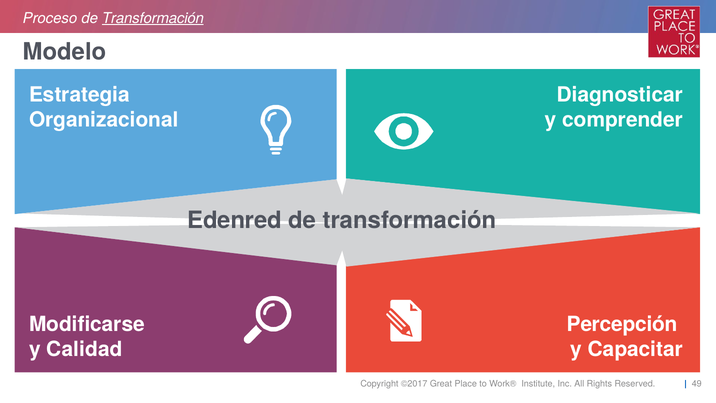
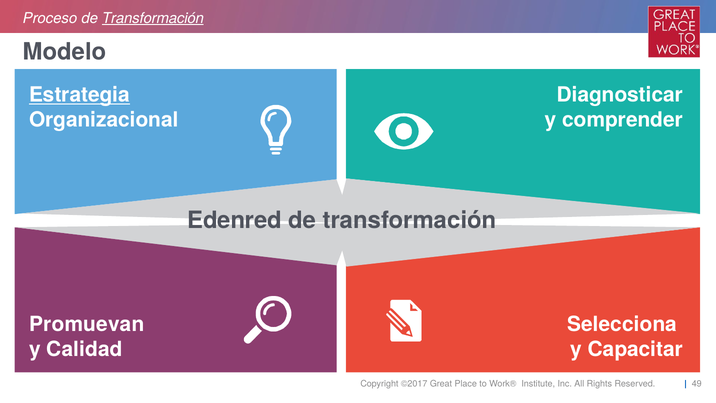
Estrategia underline: none -> present (79, 95)
Modificarse: Modificarse -> Promuevan (87, 324)
Percepción: Percepción -> Selecciona (622, 324)
